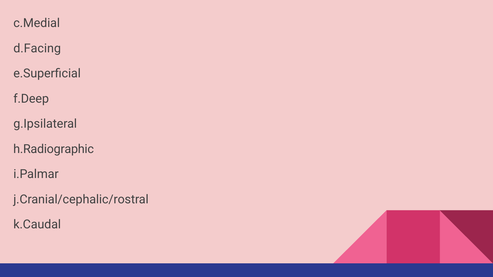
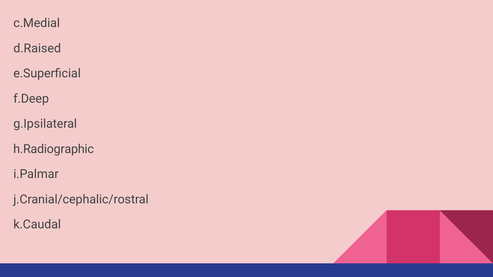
d.Facing: d.Facing -> d.Raised (37, 48)
